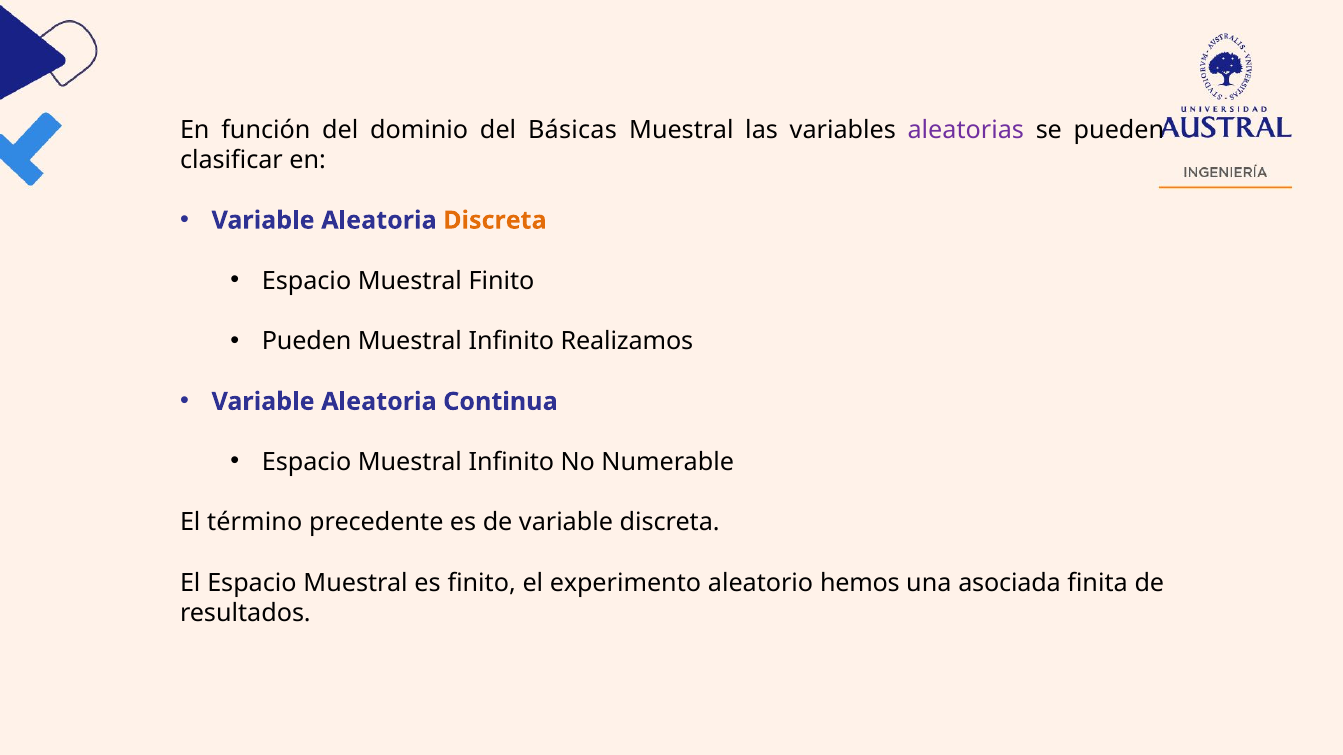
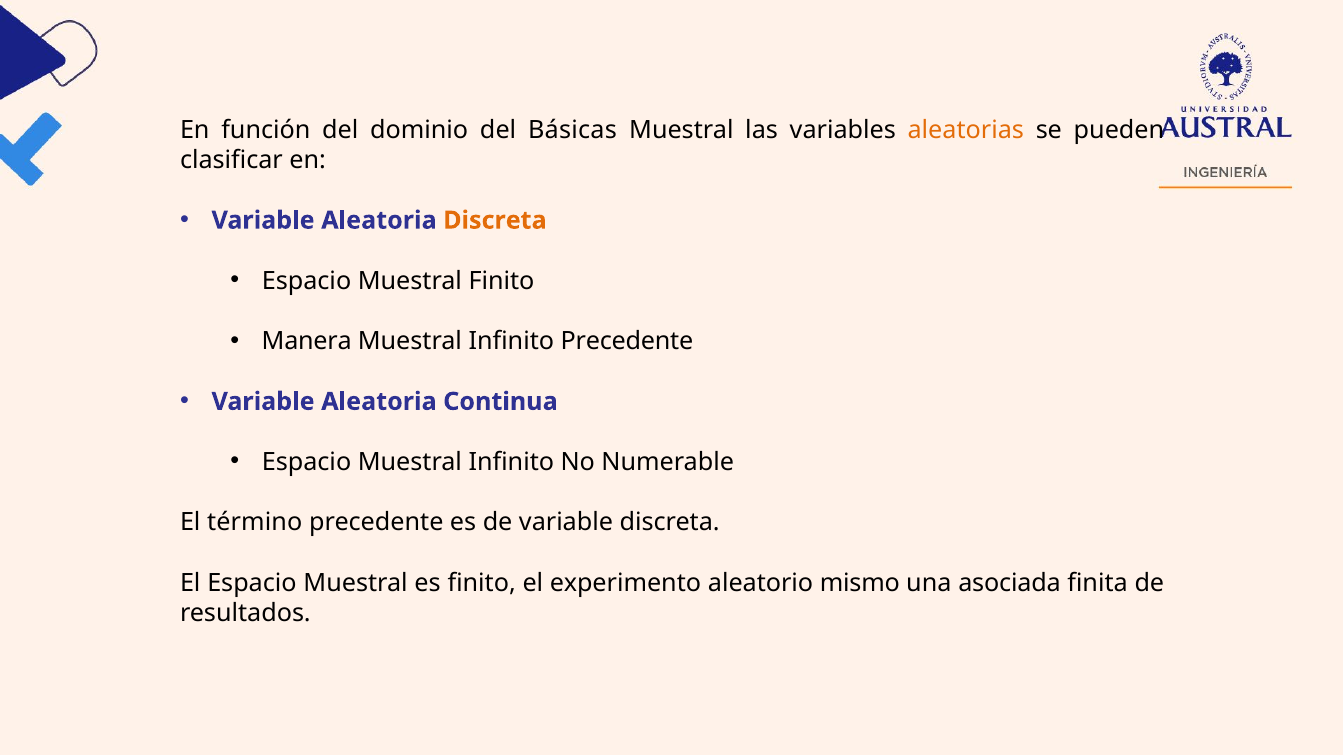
aleatorias colour: purple -> orange (966, 130)
Pueden: Pueden -> Manera (307, 341)
Infinito Realizamos: Realizamos -> Precedente (627, 341)
hemos: hemos -> mismo (860, 583)
